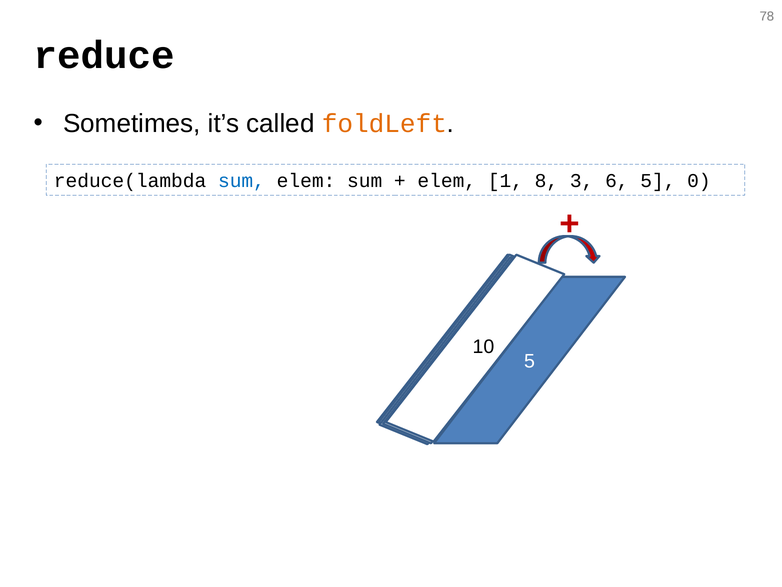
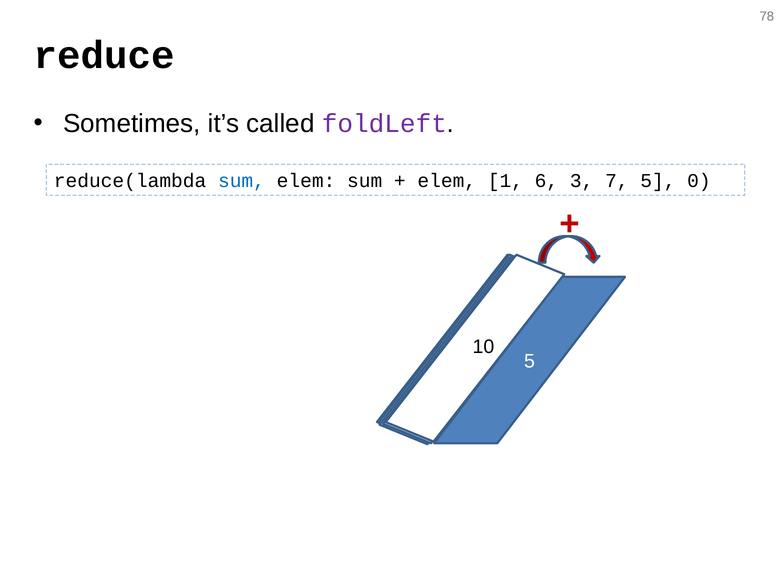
foldLeft colour: orange -> purple (384, 124)
8: 8 -> 6 (546, 181)
6: 6 -> 7 (617, 181)
